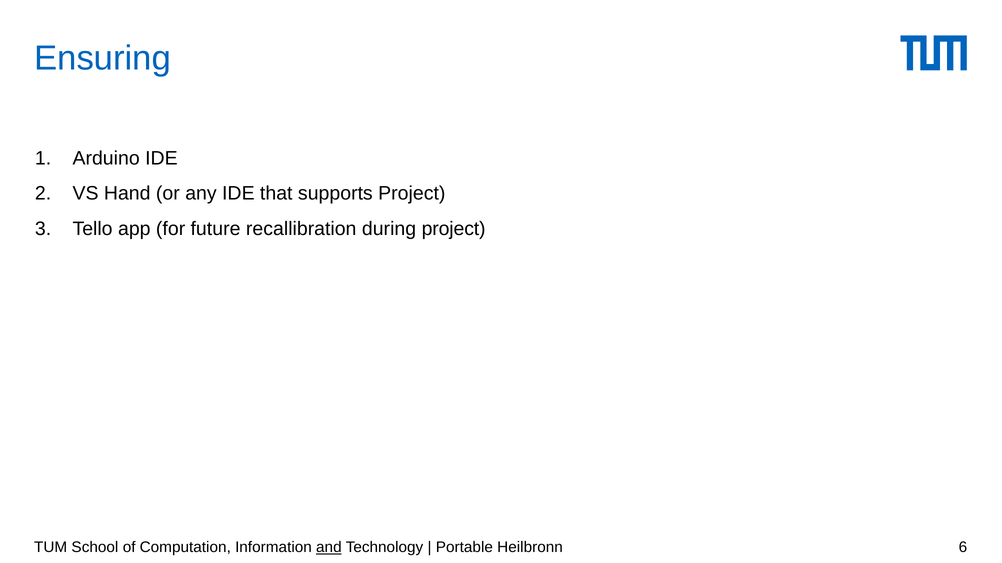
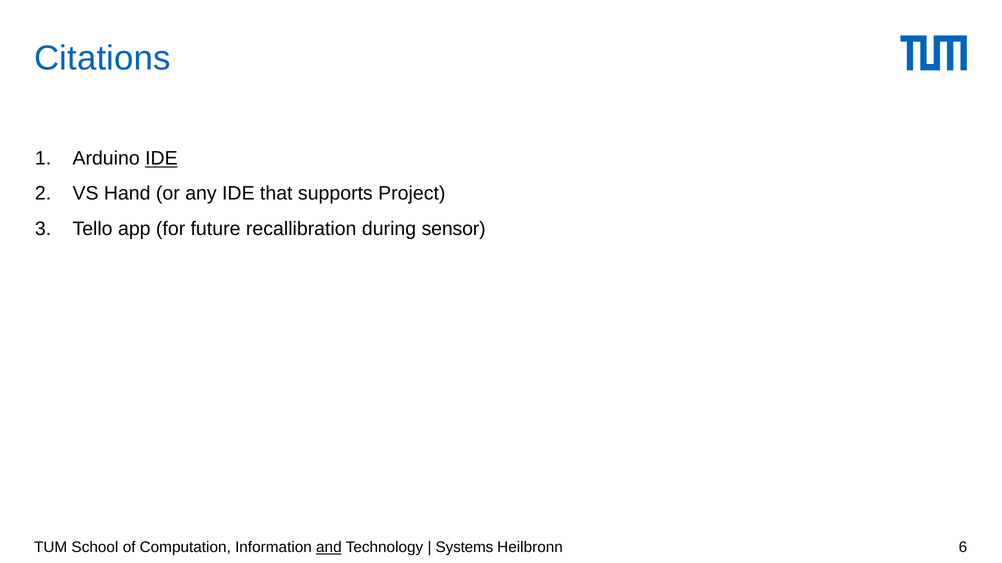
Ensuring: Ensuring -> Citations (102, 58)
IDE underline: none -> present (161, 159)
during project: project -> sensor (454, 229)
Portable: Portable -> Systems (464, 548)
